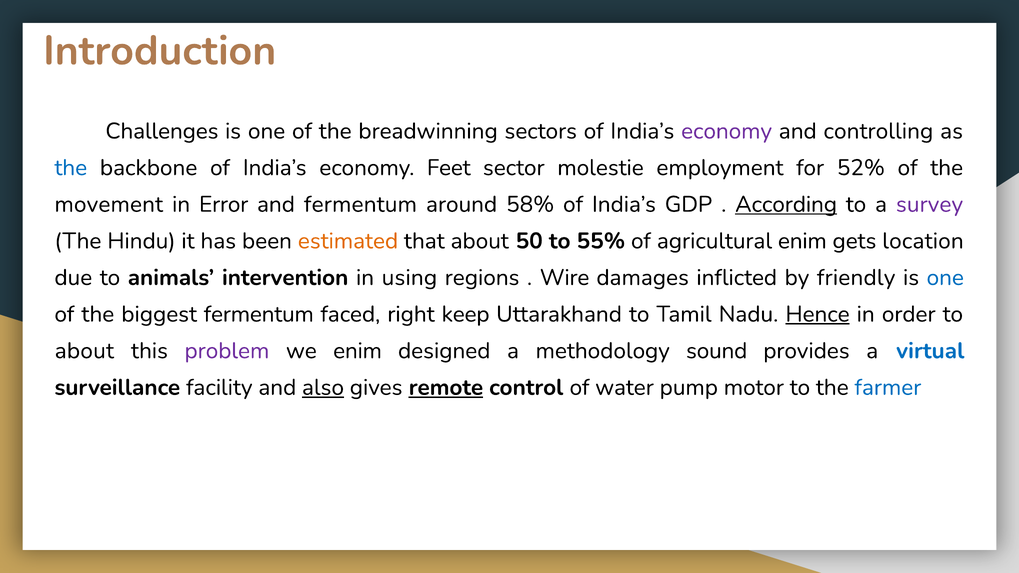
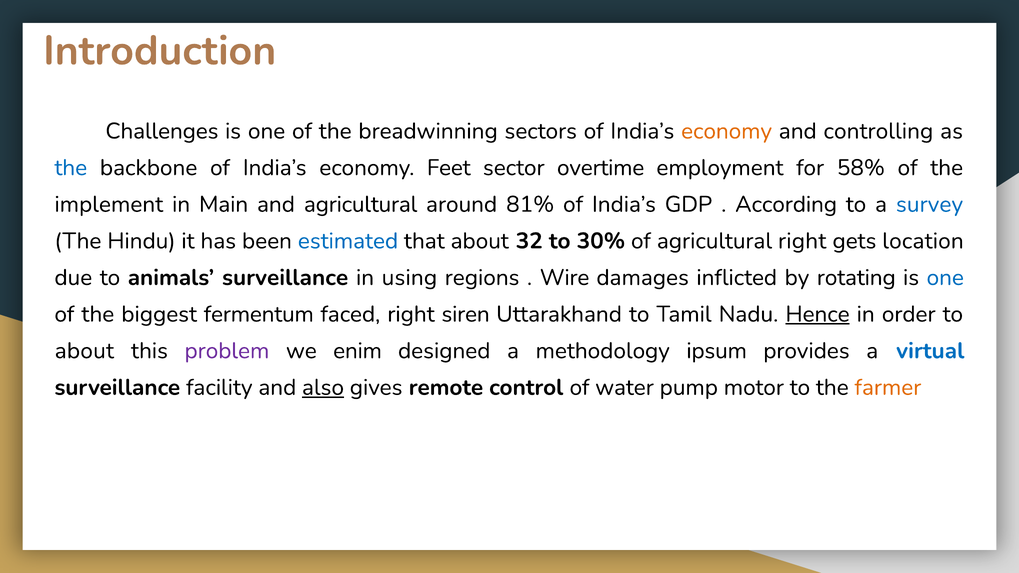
economy colour: purple -> orange (727, 131)
molestie: molestie -> overtime (601, 168)
52%: 52% -> 58% (861, 168)
movement: movement -> implement (109, 204)
Error: Error -> Main (224, 204)
and fermentum: fermentum -> agricultural (361, 204)
58%: 58% -> 81% (530, 204)
According underline: present -> none (786, 204)
survey colour: purple -> blue (930, 204)
estimated colour: orange -> blue (348, 241)
50: 50 -> 32 (529, 241)
55%: 55% -> 30% (601, 241)
agricultural enim: enim -> right (802, 241)
animals intervention: intervention -> surveillance (285, 278)
friendly: friendly -> rotating (856, 278)
keep: keep -> siren (466, 314)
sound: sound -> ipsum (717, 351)
remote underline: present -> none (446, 387)
farmer colour: blue -> orange (888, 387)
